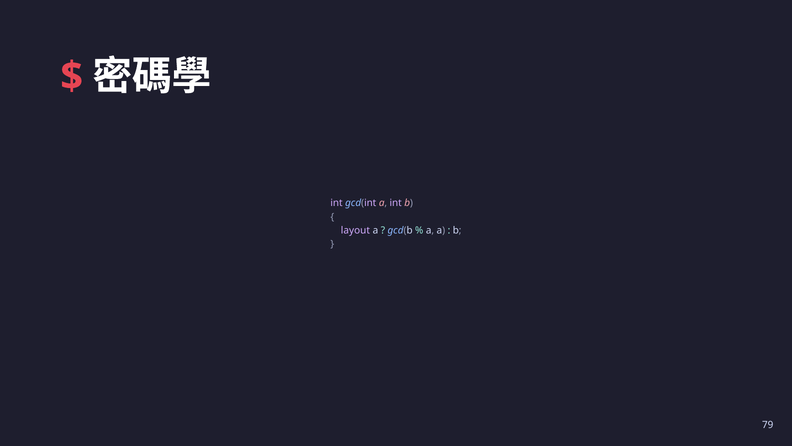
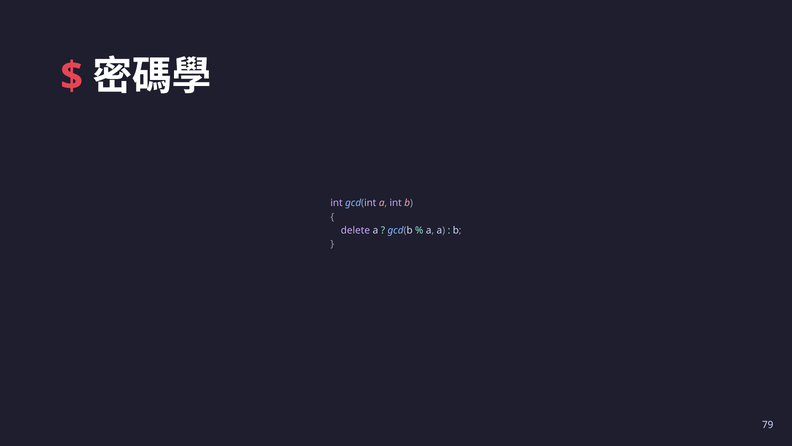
layout: layout -> delete (355, 230)
